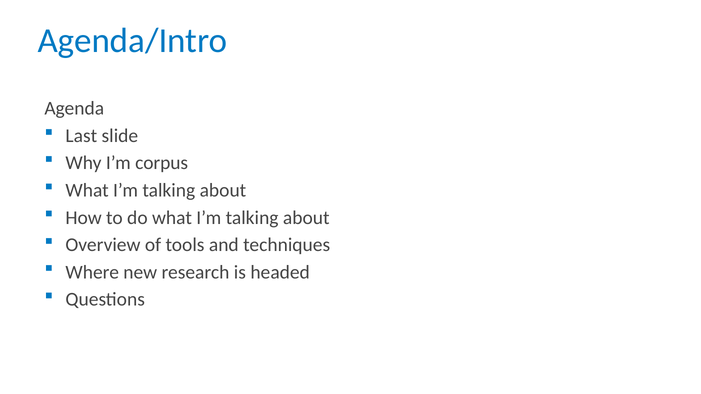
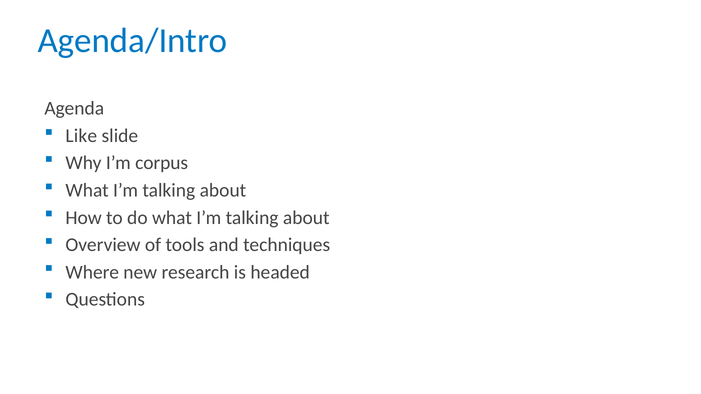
Last: Last -> Like (81, 136)
